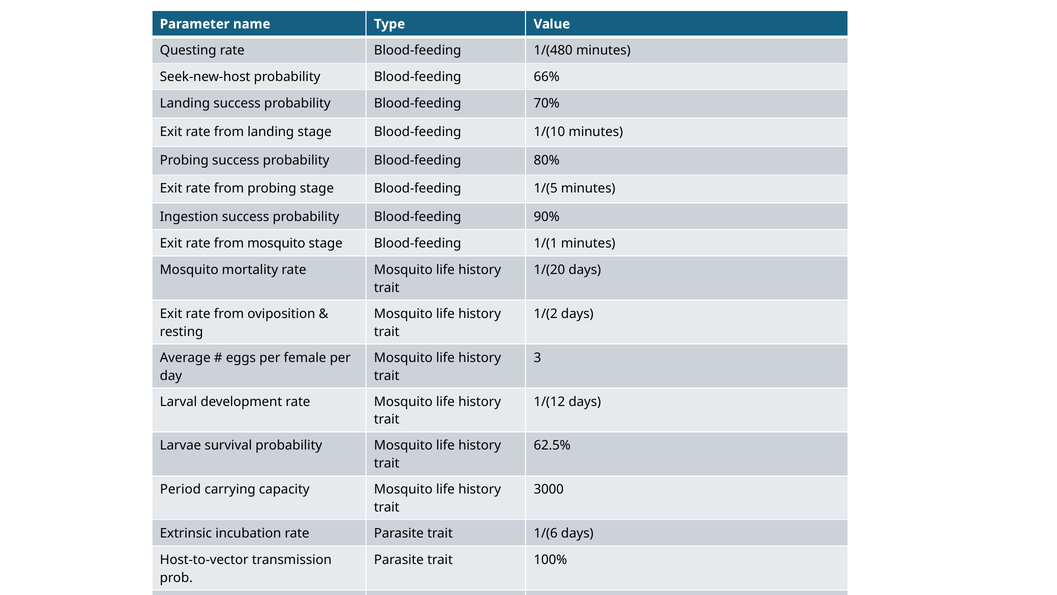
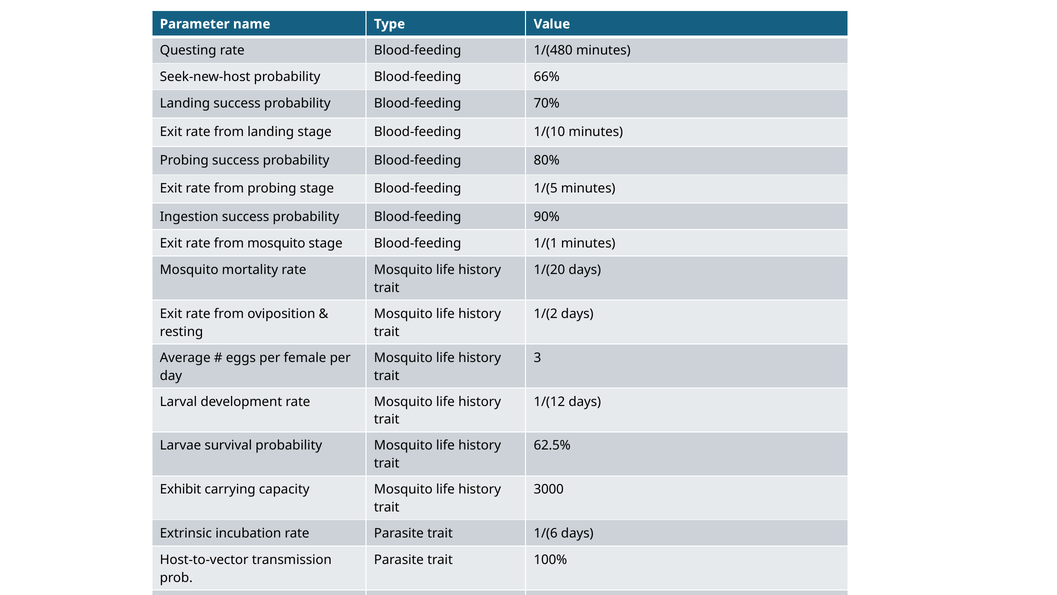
Period: Period -> Exhibit (181, 489)
